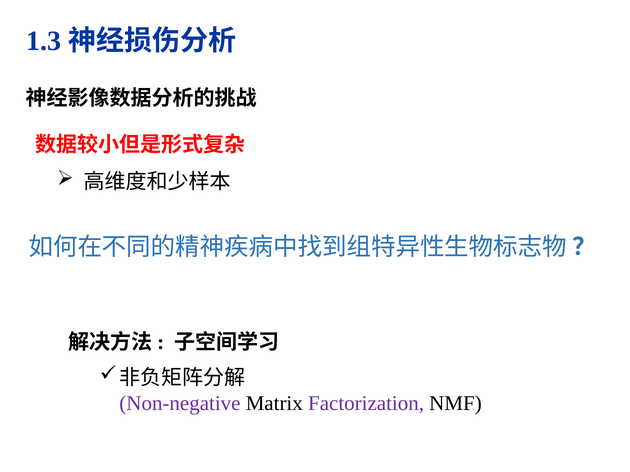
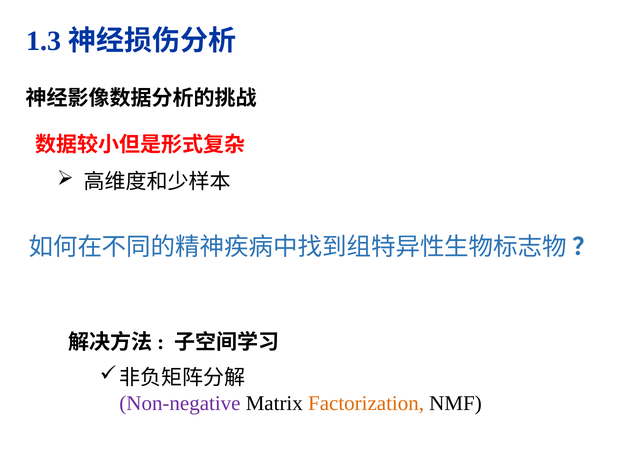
Factorization colour: purple -> orange (366, 404)
